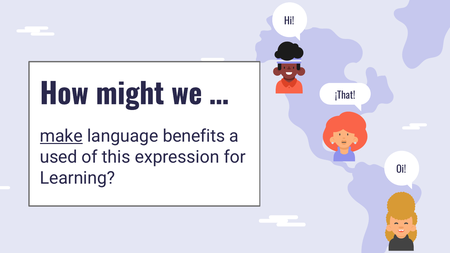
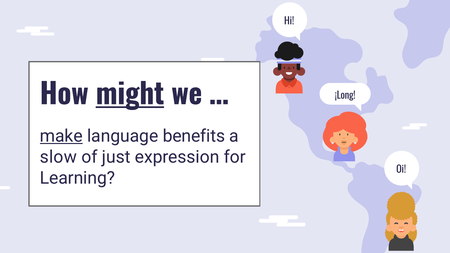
might underline: none -> present (130, 95)
¡That: ¡That -> ¡Long (345, 96)
used: used -> slow (58, 157)
this: this -> just (116, 157)
